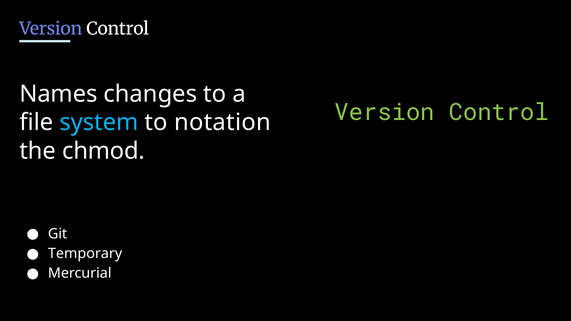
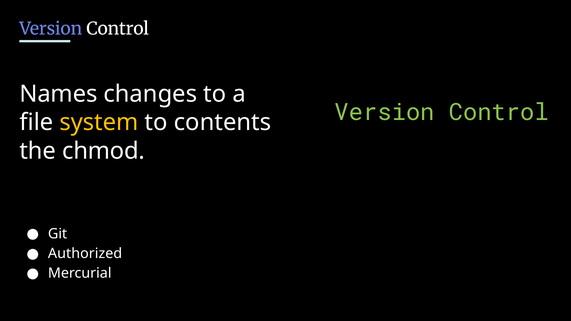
system colour: light blue -> yellow (99, 123)
notation: notation -> contents (223, 123)
Temporary: Temporary -> Authorized (85, 254)
